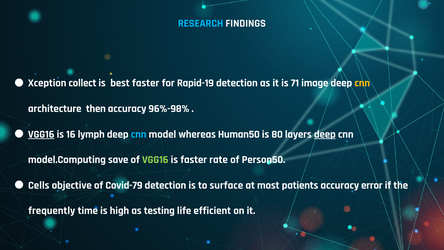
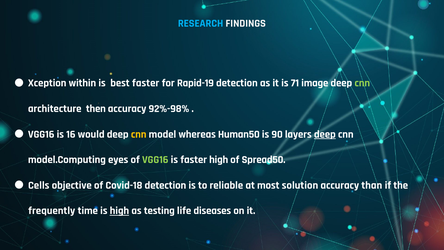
collect: collect -> within (82, 83)
cnn colour: yellow -> light green (362, 83)
96%-98%: 96%-98% -> 92%-98% (169, 109)
VGG16 underline: present -> none (41, 134)
lymph: lymph -> would (91, 134)
cnn colour: light blue -> yellow (139, 134)
80: 80 -> 90 (277, 134)
save: save -> eyes (118, 160)
faster rate: rate -> high (219, 160)
Person50: Person50 -> Spread50 (264, 160)
Covid-79: Covid-79 -> Covid-18 (124, 185)
surface: surface -> reliable (226, 185)
patients: patients -> solution (300, 185)
error: error -> than (372, 185)
high underline: none -> present (119, 211)
efficient: efficient -> diseases (212, 211)
